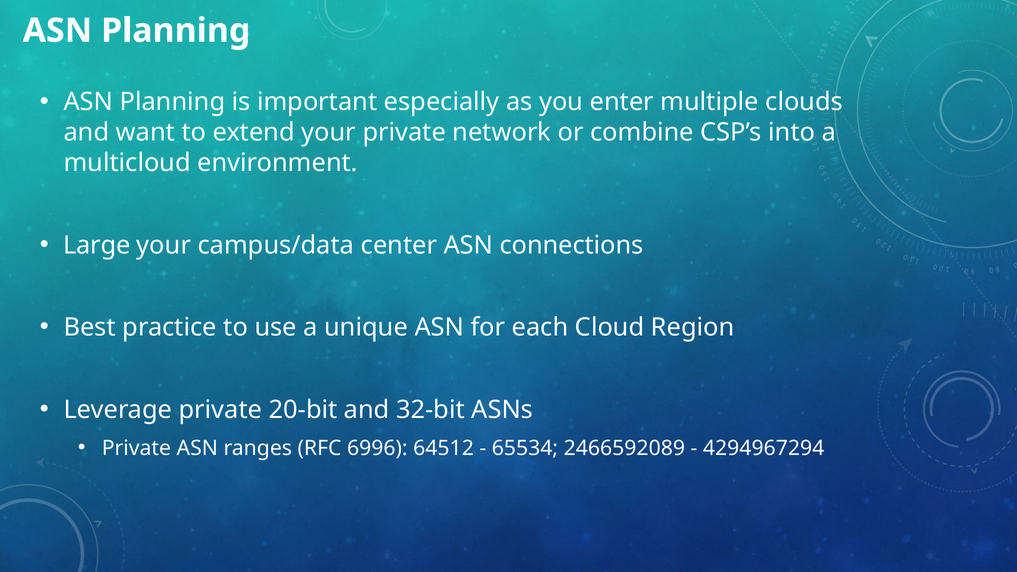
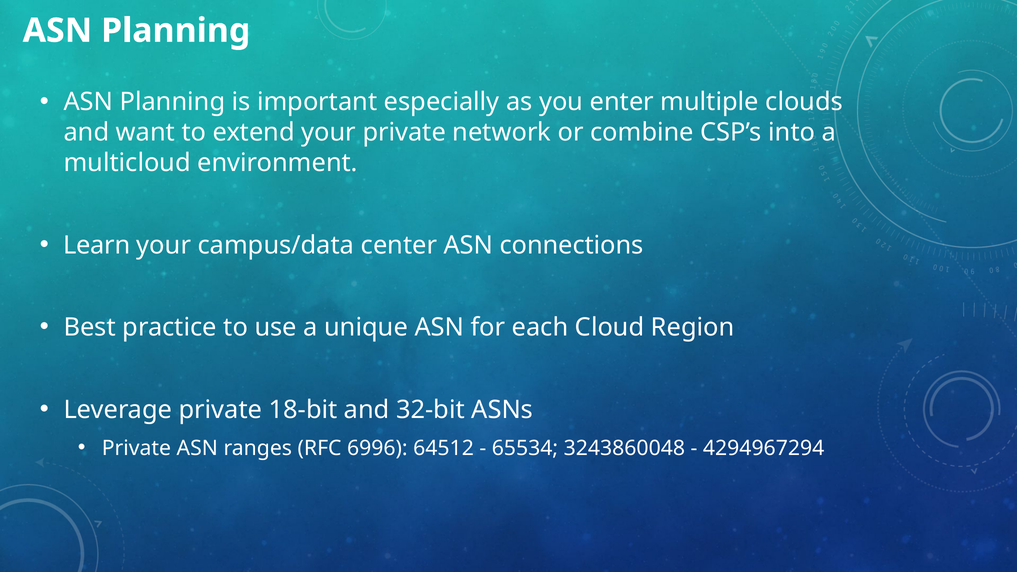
Large: Large -> Learn (97, 245)
20-bit: 20-bit -> 18-bit (303, 410)
2466592089: 2466592089 -> 3243860048 (624, 448)
